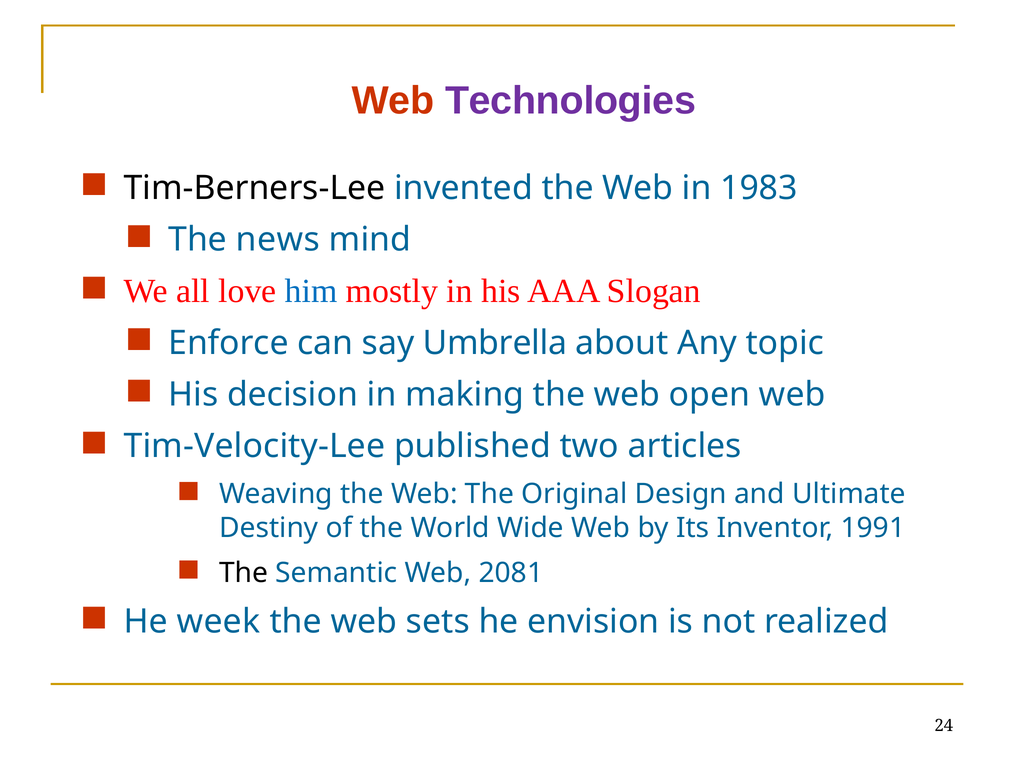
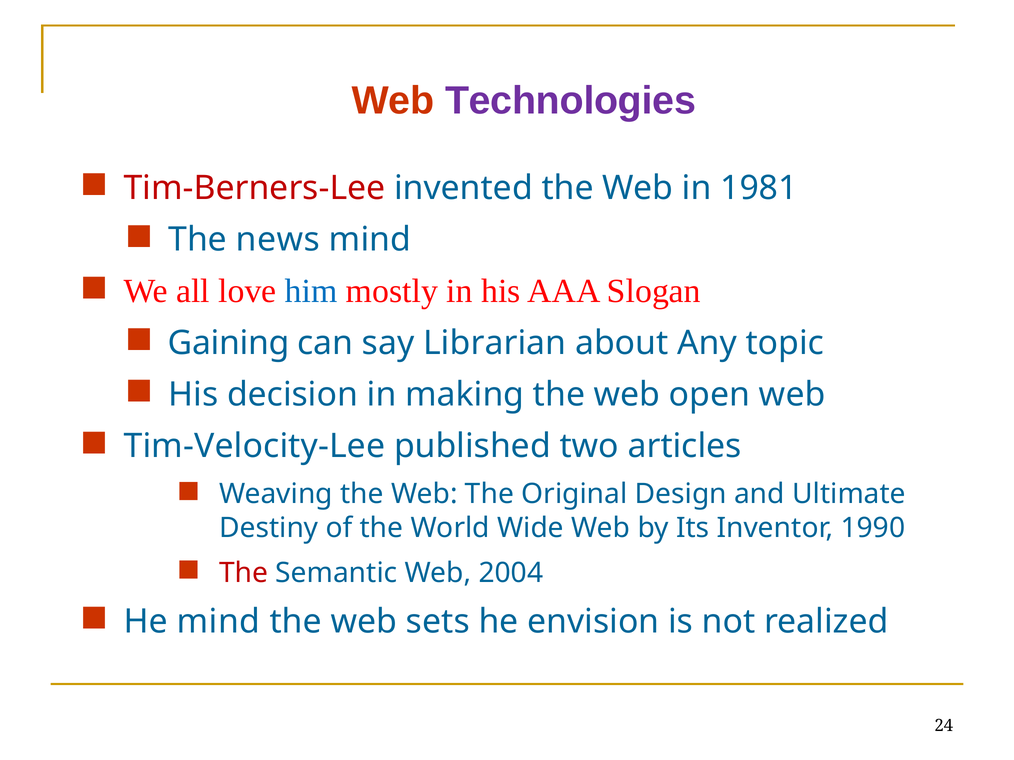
Tim-Berners-Lee colour: black -> red (255, 188)
1983: 1983 -> 1981 (759, 188)
Enforce: Enforce -> Gaining (229, 343)
Umbrella: Umbrella -> Librarian (495, 343)
1991: 1991 -> 1990 (873, 528)
The colour: black -> red (244, 573)
2081: 2081 -> 2004 (511, 573)
He week: week -> mind (219, 622)
